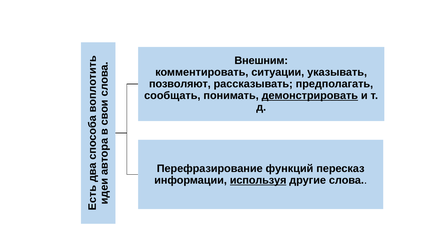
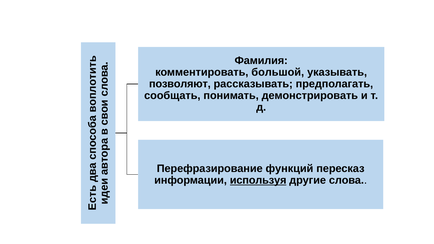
Внешним: Внешним -> Фамилия (261, 61)
ситуации: ситуации -> большой (278, 72)
демонстрировать underline: present -> none (310, 96)
